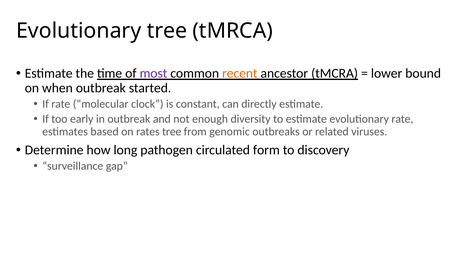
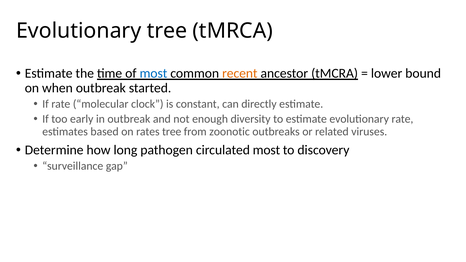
most colour: purple -> blue (153, 73)
genomic: genomic -> zoonotic (230, 132)
circulated form: form -> most (266, 150)
